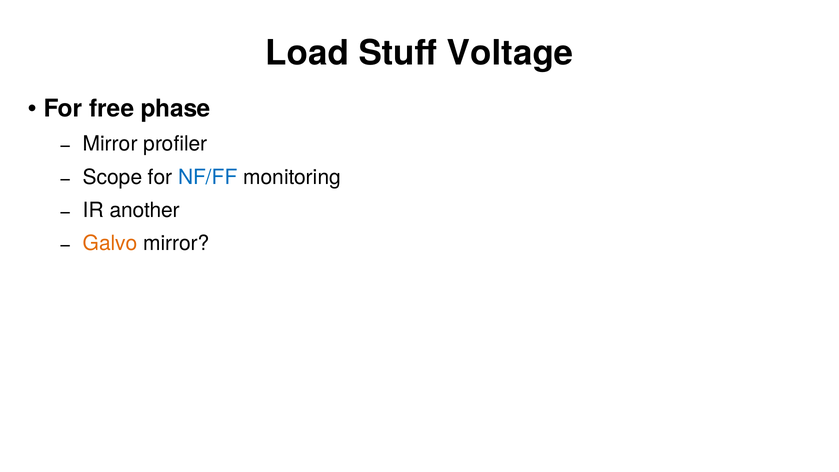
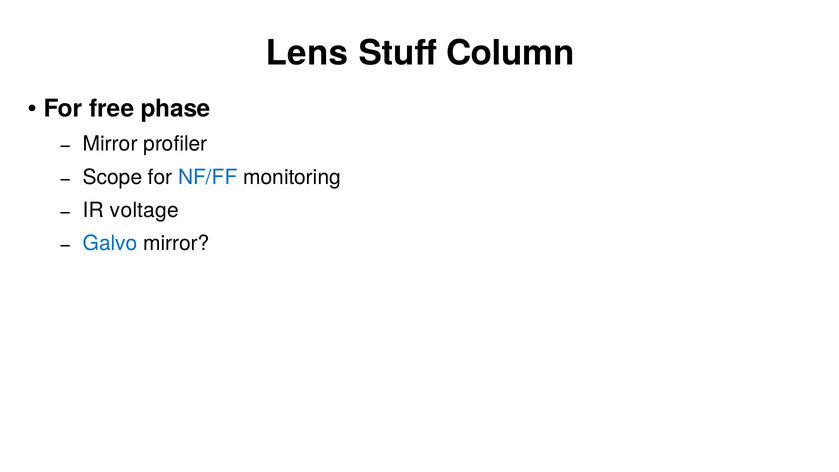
Load: Load -> Lens (307, 53)
Voltage: Voltage -> Column (510, 53)
another: another -> voltage (144, 210)
Galvo colour: orange -> blue (110, 243)
